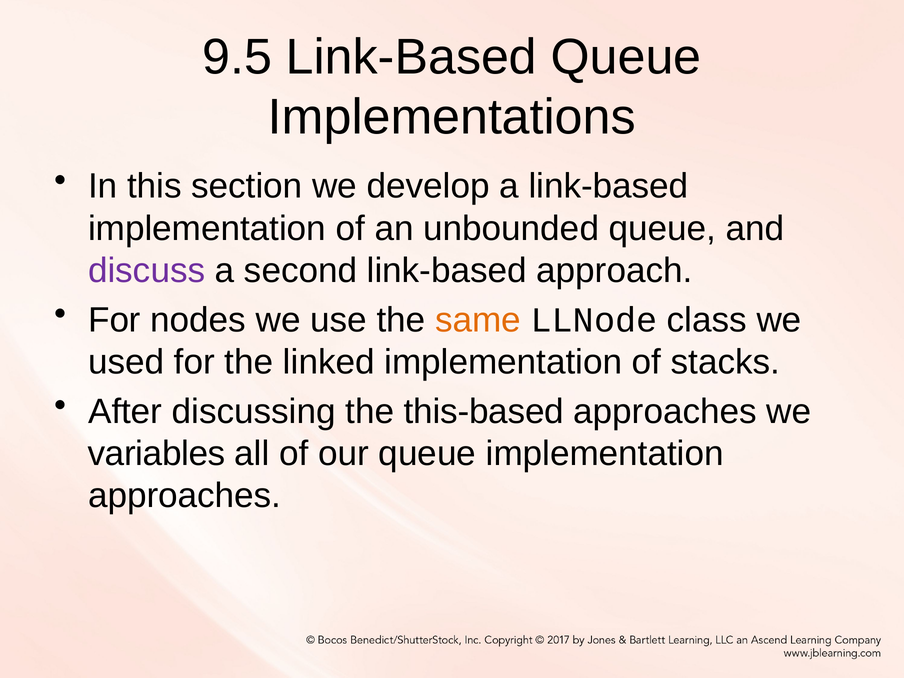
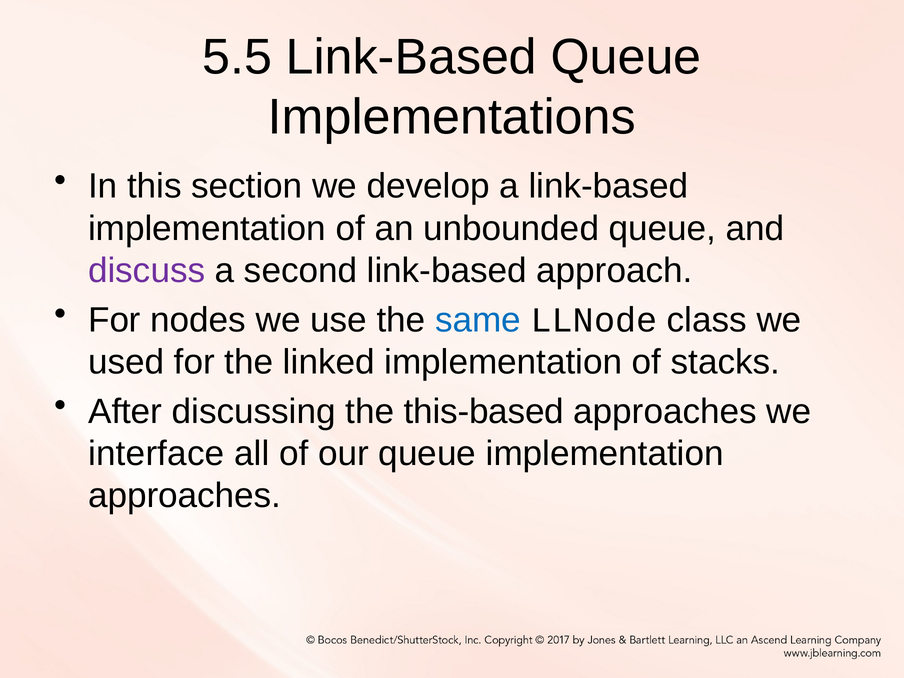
9.5: 9.5 -> 5.5 (237, 57)
same colour: orange -> blue (478, 320)
variables: variables -> interface (156, 454)
